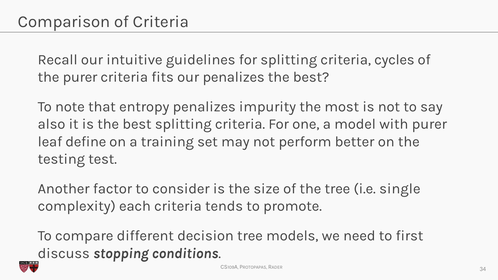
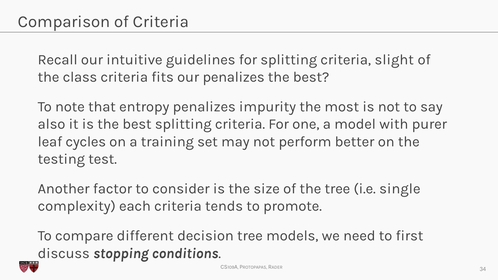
cycles: cycles -> slight (394, 60)
the purer: purer -> class (80, 77)
define: define -> cycles (86, 142)
